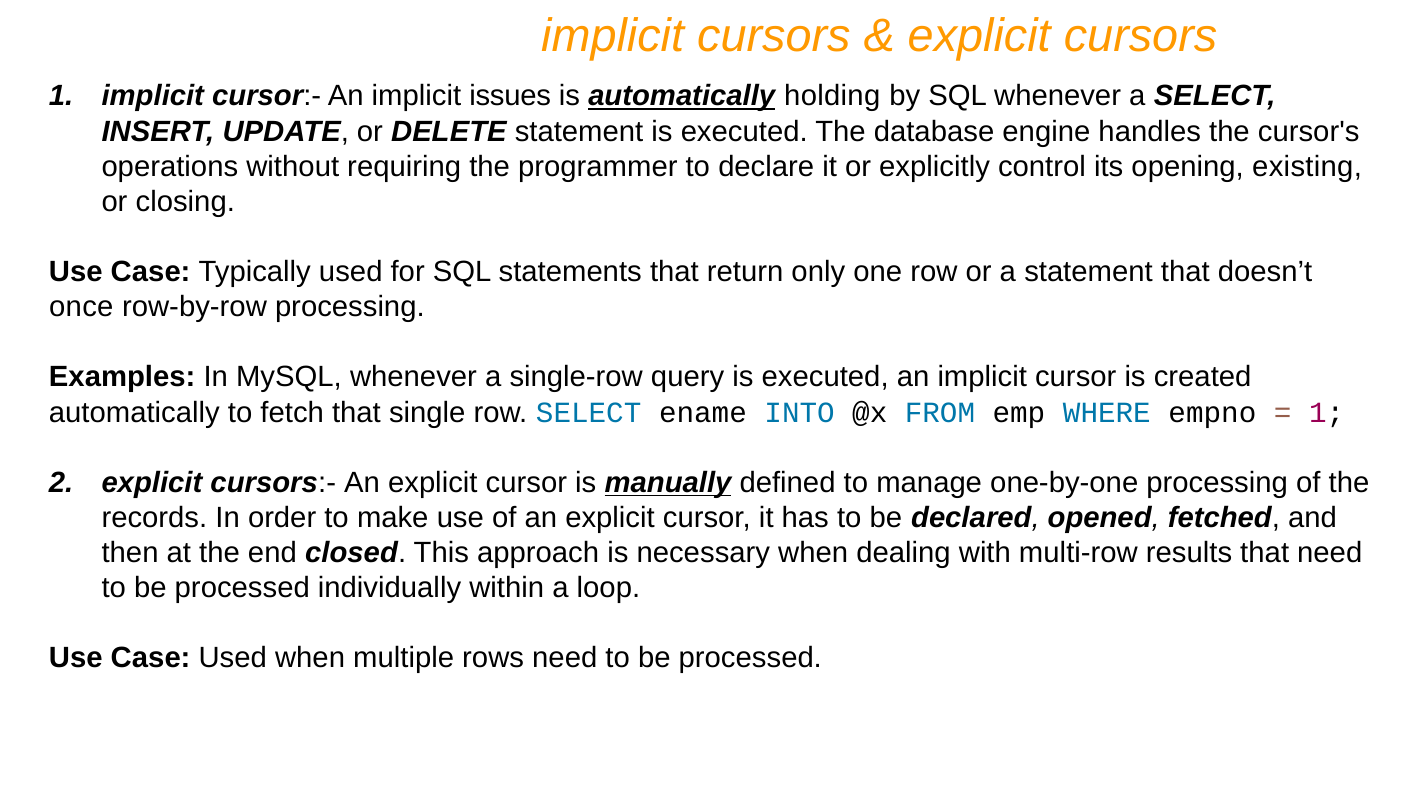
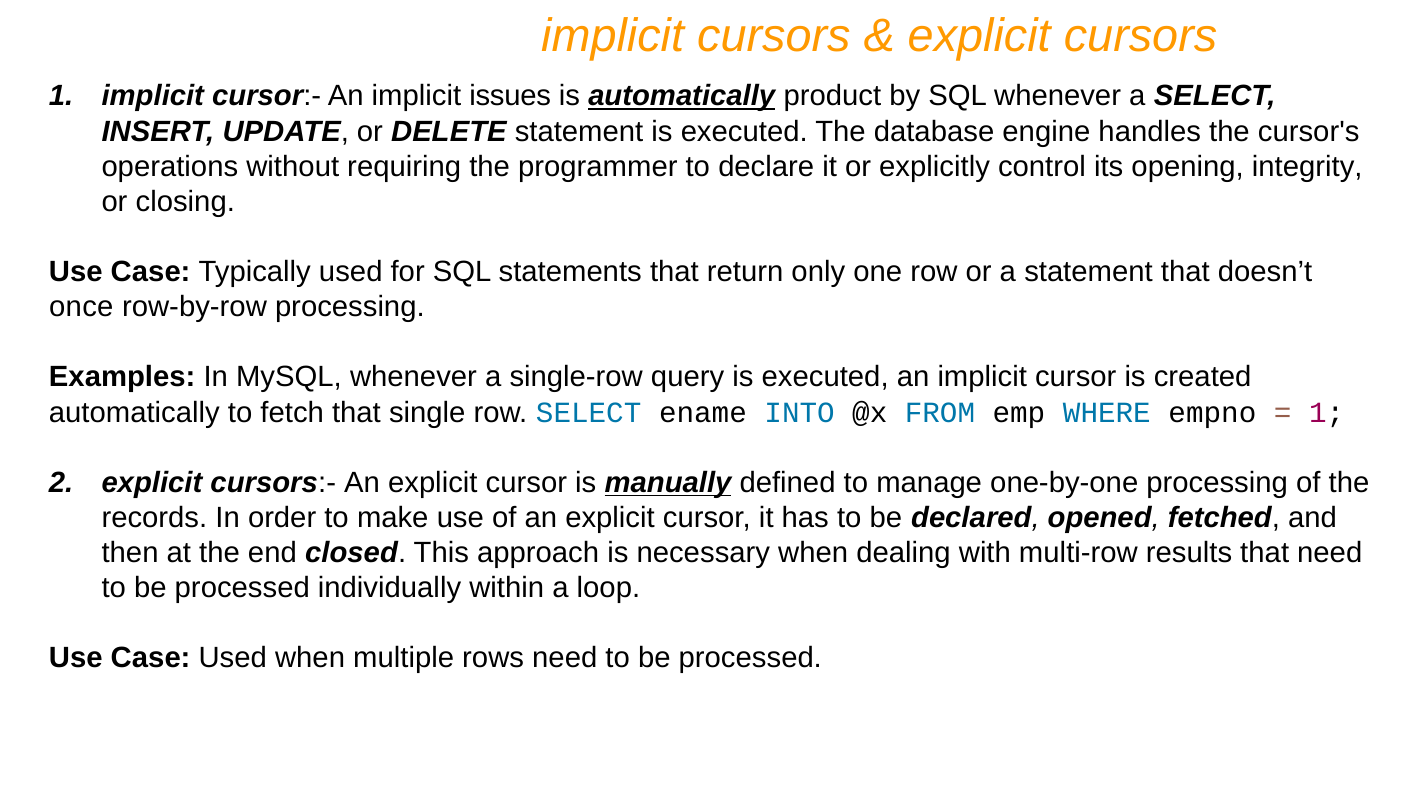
holding: holding -> product (832, 96)
existing: existing -> integrity (1307, 166)
